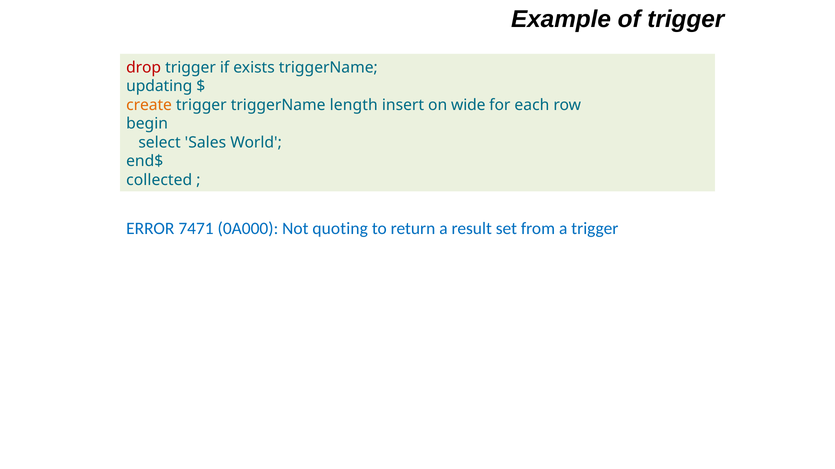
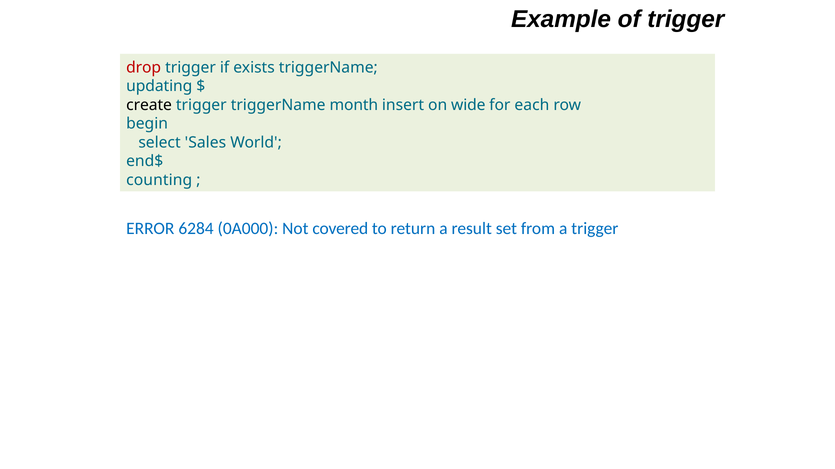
create colour: orange -> black (149, 105)
length: length -> month (354, 105)
collected: collected -> counting (159, 180)
7471: 7471 -> 6284 (196, 229)
quoting: quoting -> covered (340, 229)
